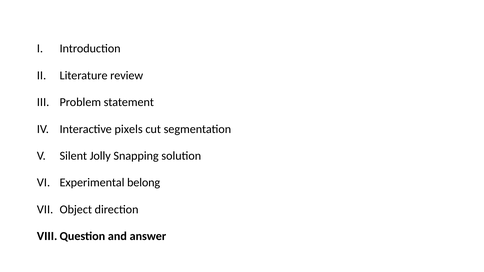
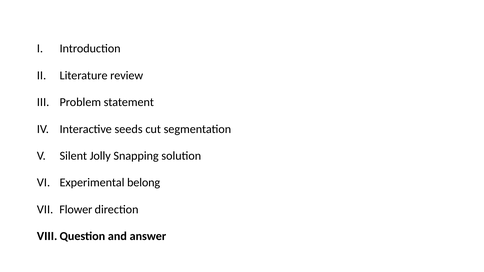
pixels: pixels -> seeds (129, 129)
Object: Object -> Flower (76, 210)
